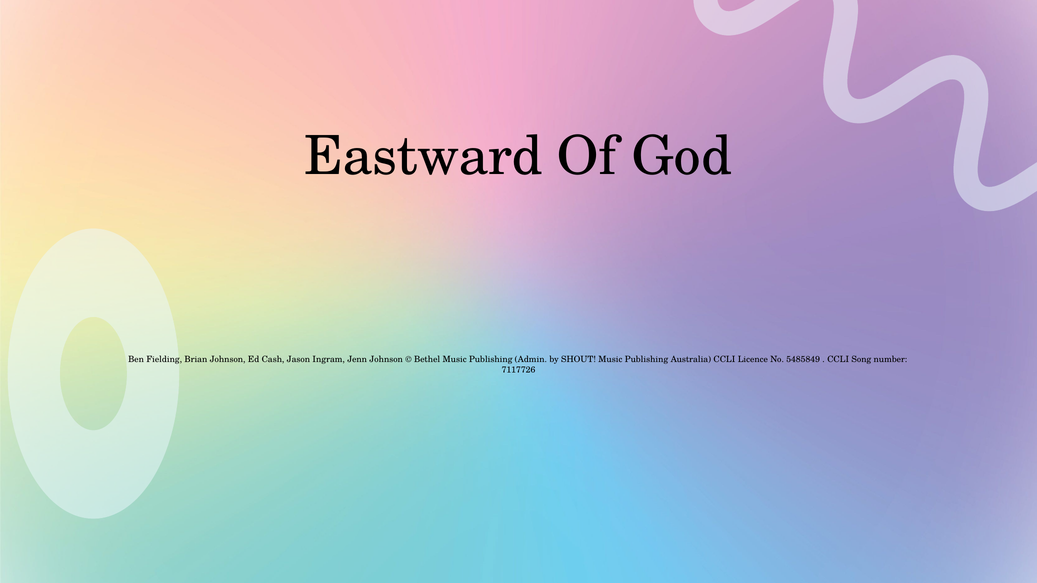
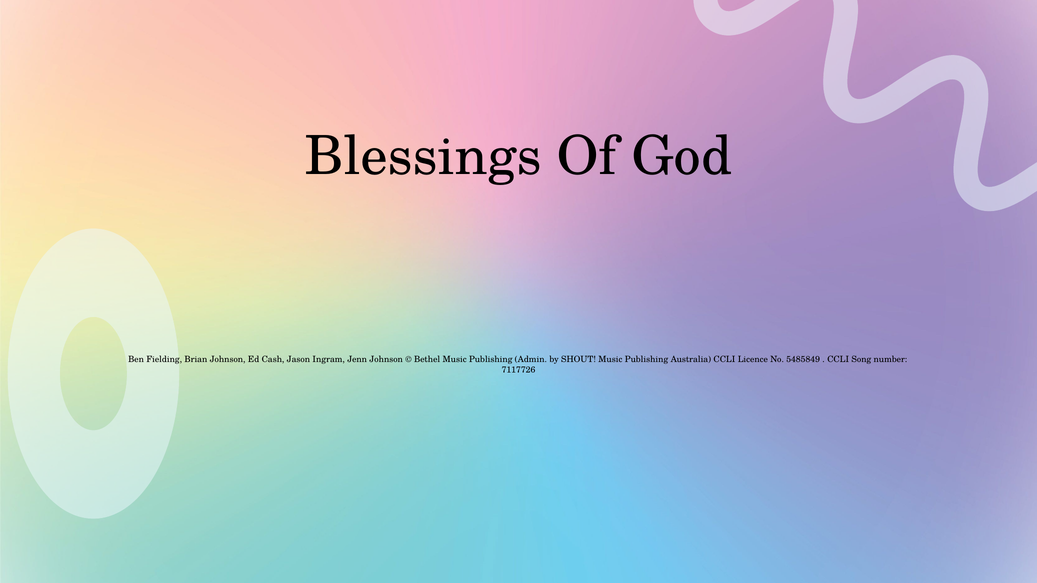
Eastward: Eastward -> Blessings (423, 157)
